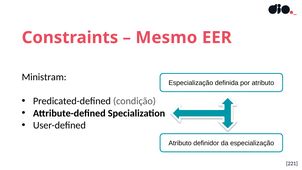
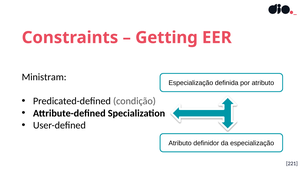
Mesmo: Mesmo -> Getting (167, 38)
